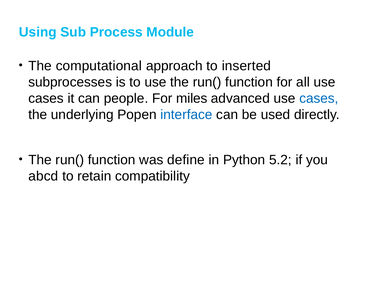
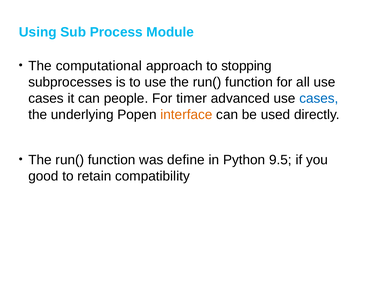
inserted: inserted -> stopping (247, 66)
miles: miles -> timer (192, 98)
interface colour: blue -> orange (186, 115)
5.2: 5.2 -> 9.5 (280, 160)
abcd: abcd -> good (43, 176)
